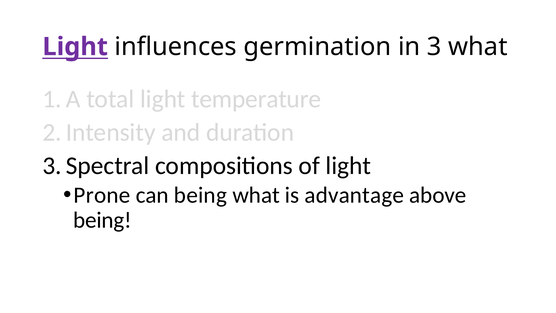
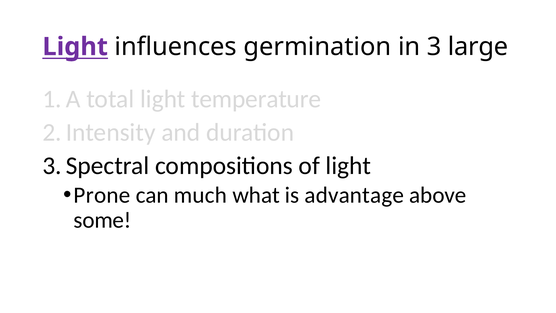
3 what: what -> large (478, 47)
can being: being -> much (200, 195)
being: being -> some (102, 220)
